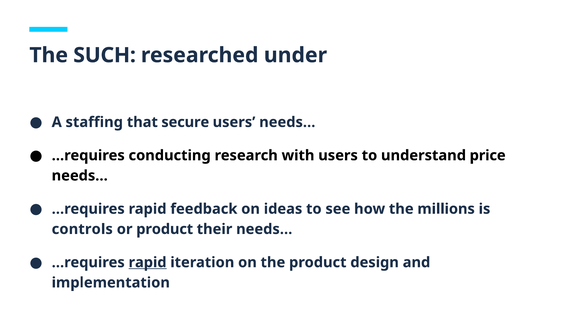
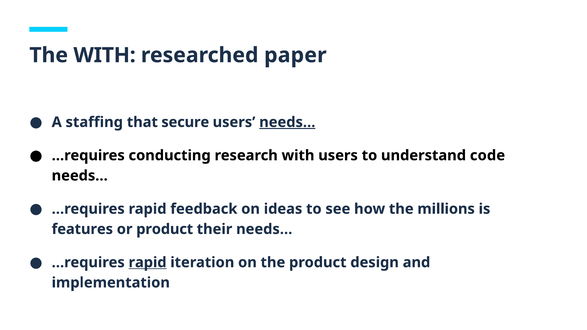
The SUCH: SUCH -> WITH (105, 55)
under: under -> paper (295, 55)
needs… underline: none -> present (287, 122)
price: price -> code (487, 156)
controls: controls -> features (82, 229)
